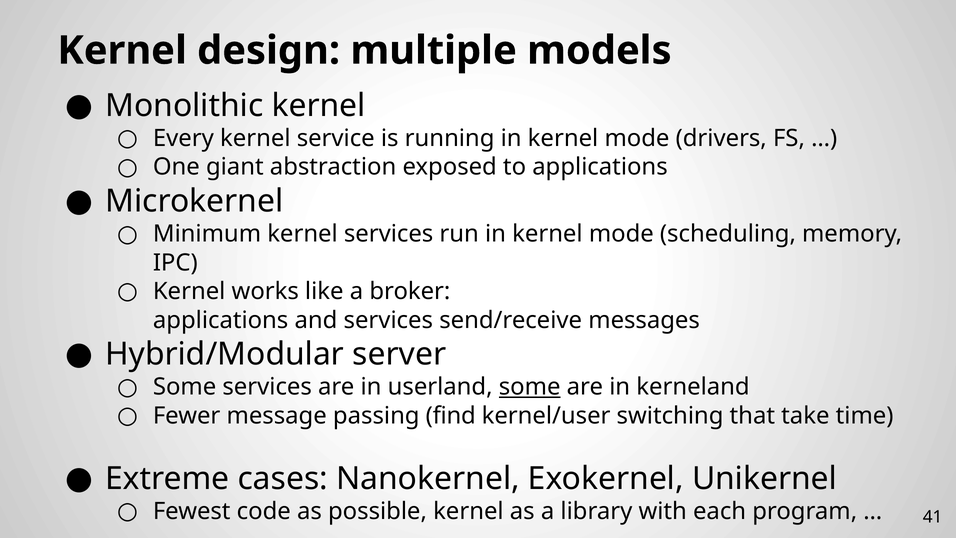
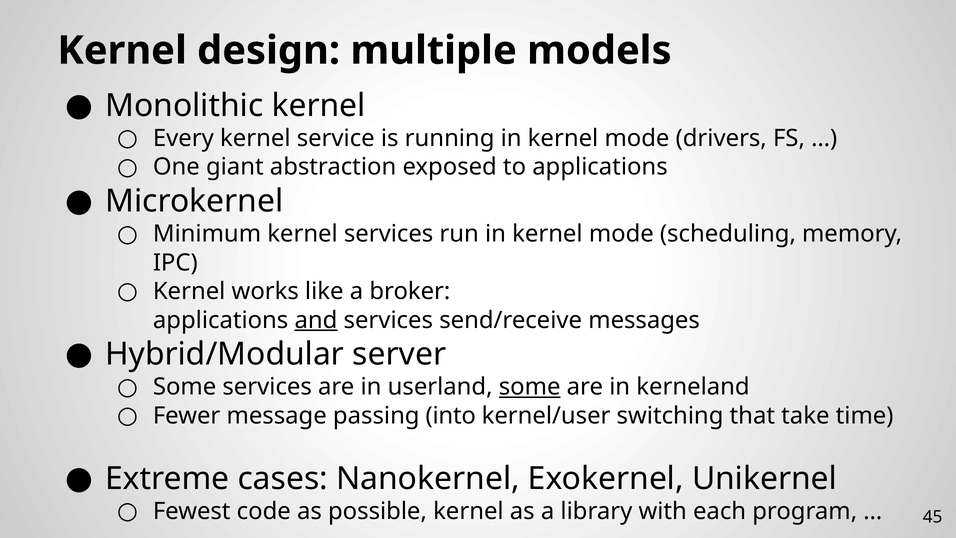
and underline: none -> present (316, 320)
find: find -> into (451, 416)
41: 41 -> 45 (933, 517)
